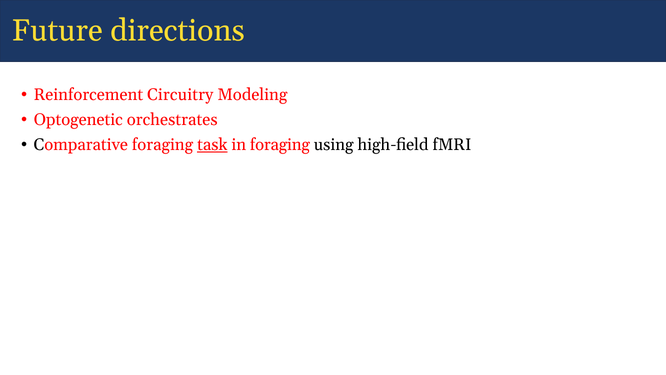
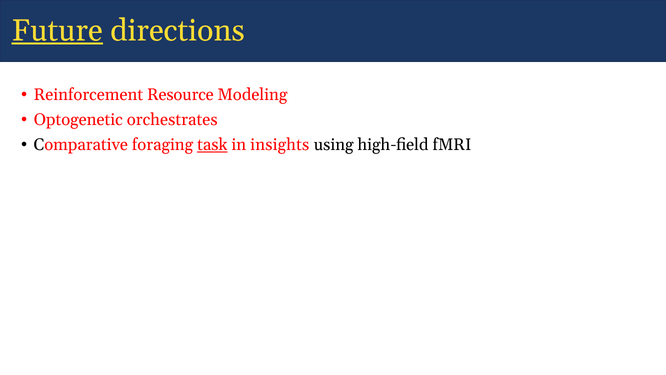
Future underline: none -> present (57, 30)
Circuitry: Circuitry -> Resource (180, 95)
in foraging: foraging -> insights (280, 145)
